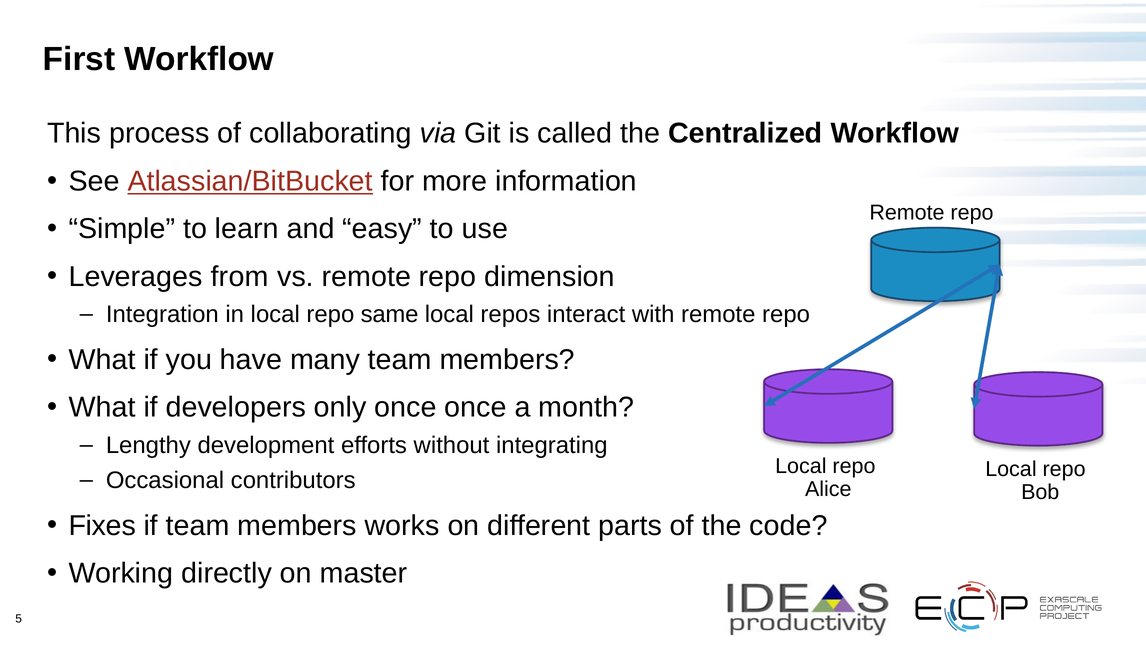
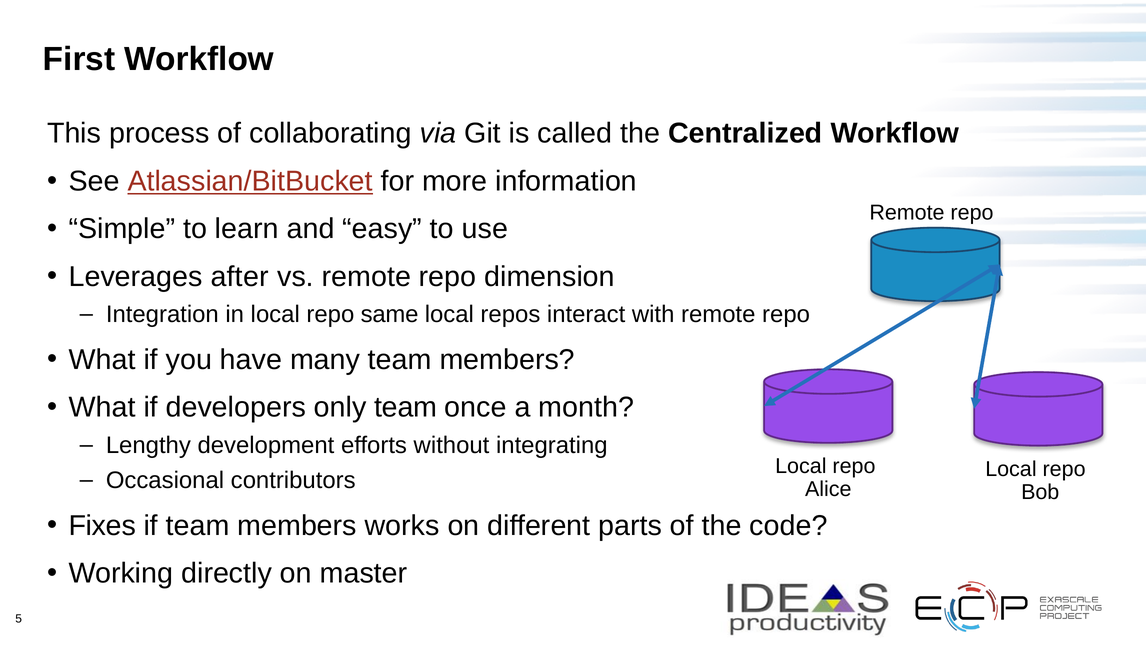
from: from -> after (240, 276)
only once: once -> team (406, 407)
